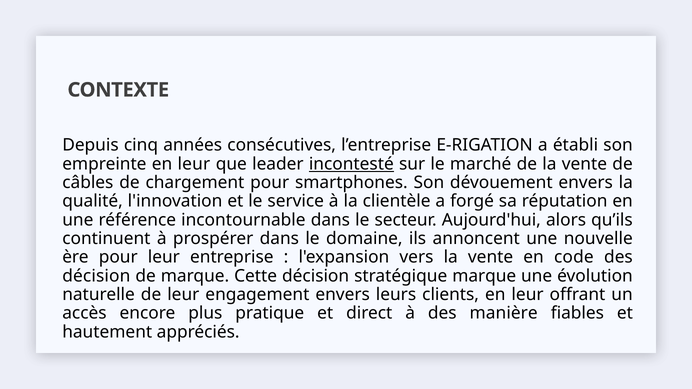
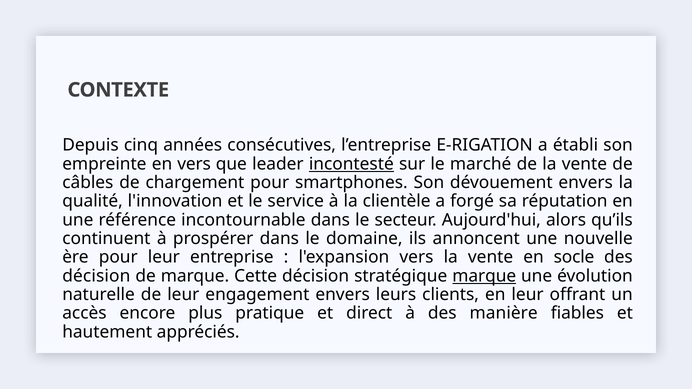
empreinte en leur: leur -> vers (194, 164)
code: code -> socle (574, 257)
marque underline: none -> present (484, 276)
